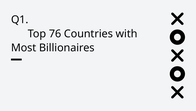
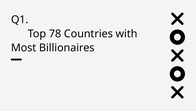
76: 76 -> 78 (55, 33)
